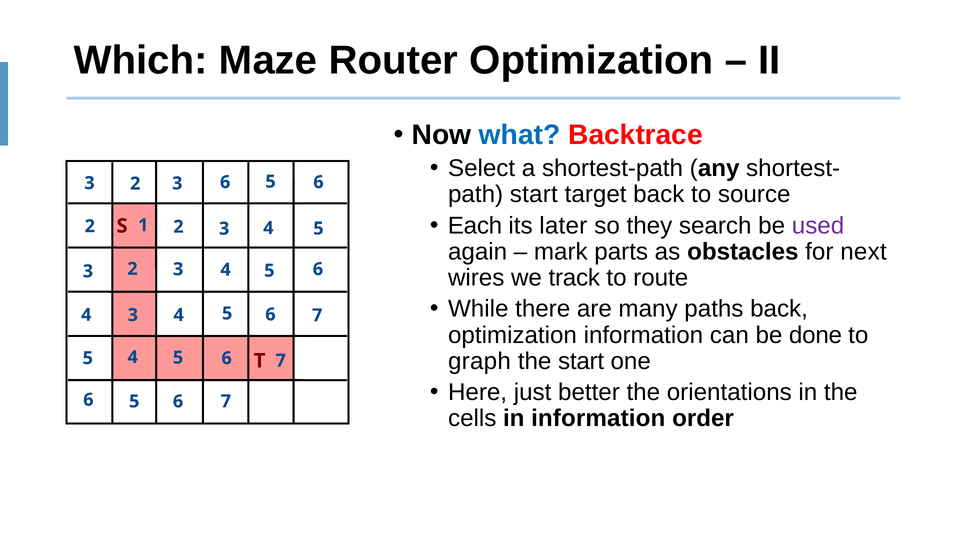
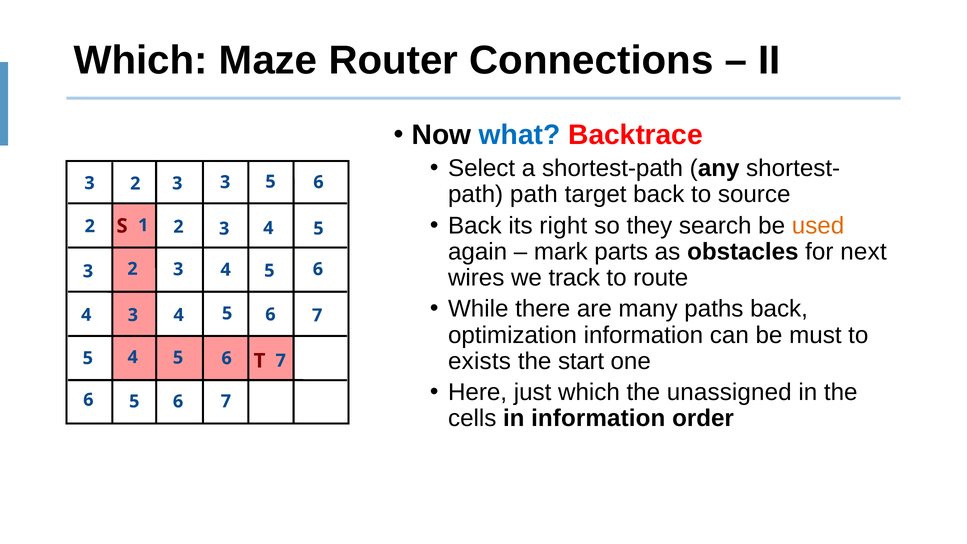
Router Optimization: Optimization -> Connections (591, 60)
6: 6 -> 3 (225, 182)
start: start -> path (534, 194)
Each: Each -> Back (475, 226)
later: later -> right (563, 226)
used colour: purple -> orange (818, 226)
done: done -> must (815, 335)
graph: graph -> exists (479, 361)
just better: better -> which (589, 392)
orientations: orientations -> unassigned (729, 392)
